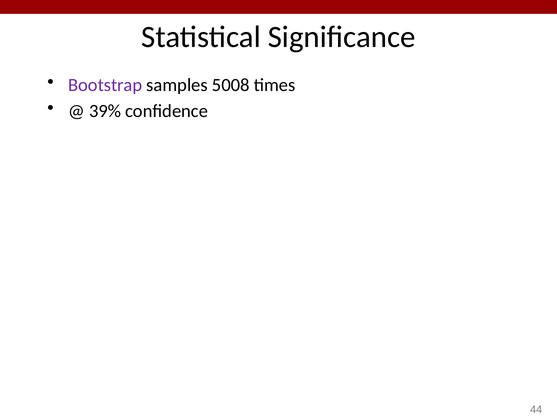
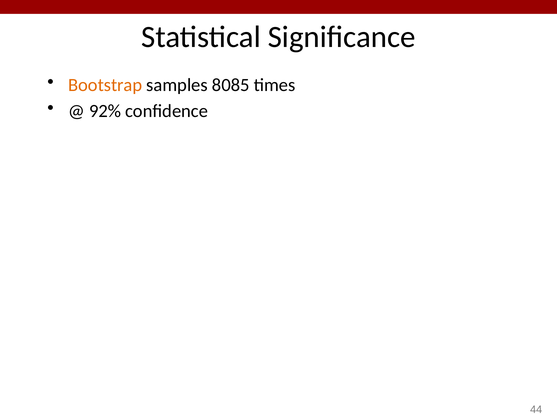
Bootstrap colour: purple -> orange (105, 85)
5008: 5008 -> 8085 (231, 85)
39%: 39% -> 92% (105, 111)
